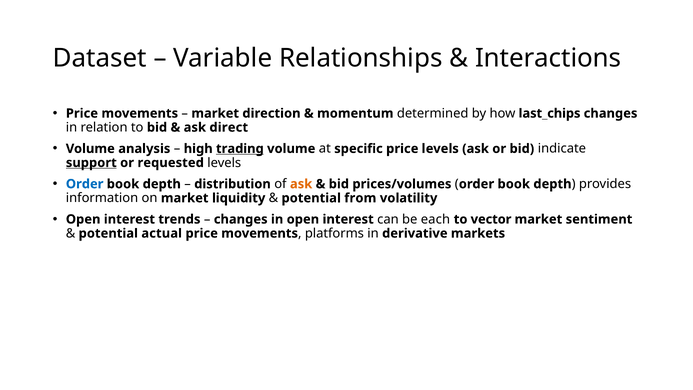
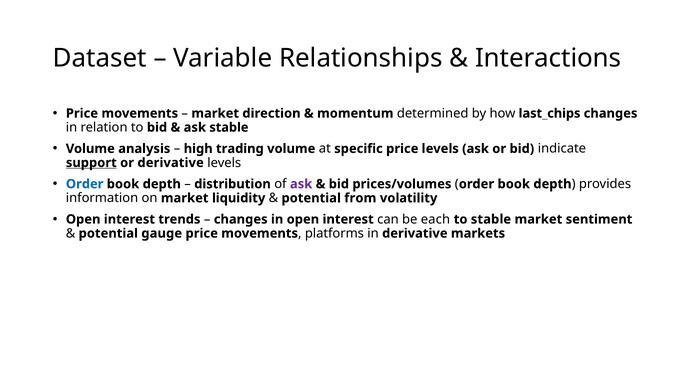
ask direct: direct -> stable (229, 127)
trading underline: present -> none (240, 149)
or requested: requested -> derivative (171, 163)
ask colour: orange -> purple (301, 184)
to vector: vector -> stable (491, 219)
actual: actual -> gauge (162, 233)
